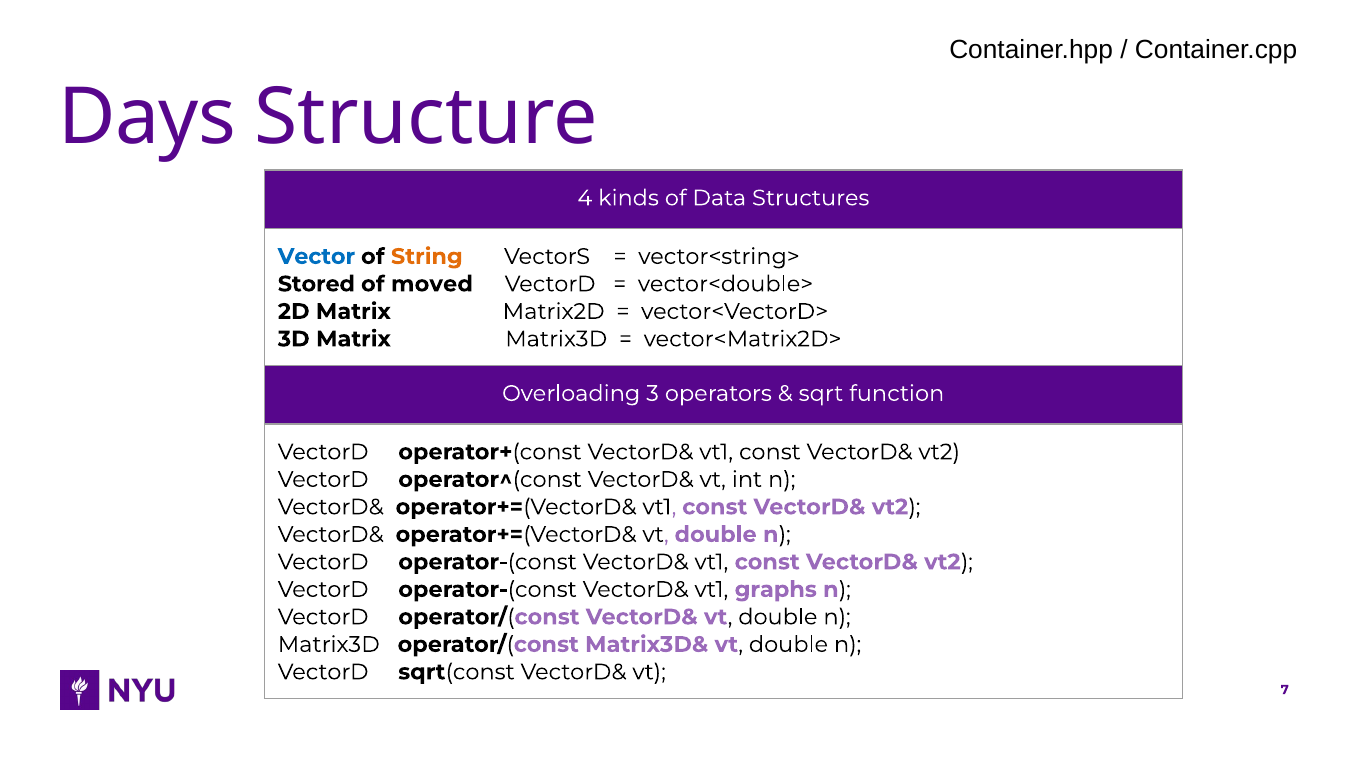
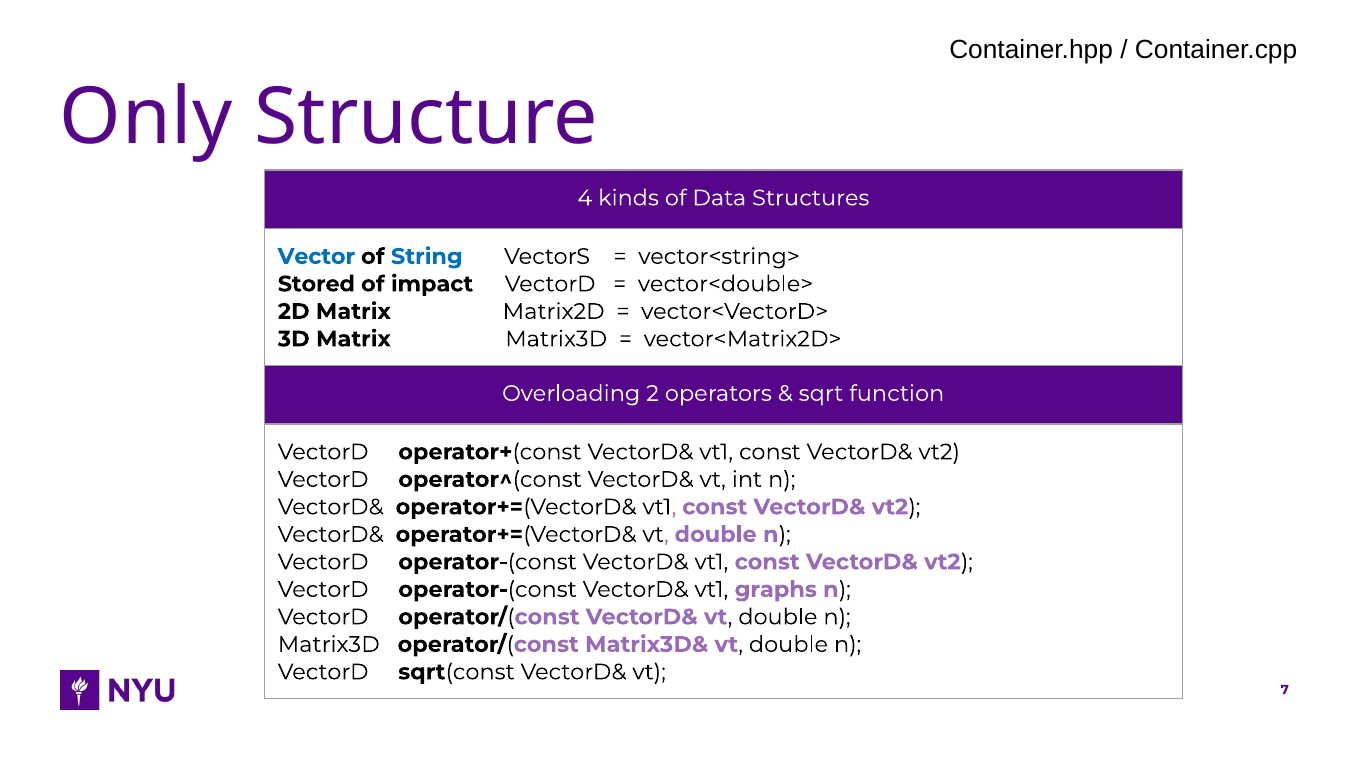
Days: Days -> Only (146, 118)
String colour: orange -> blue (427, 256)
moved: moved -> impact (432, 284)
3: 3 -> 2 (653, 393)
